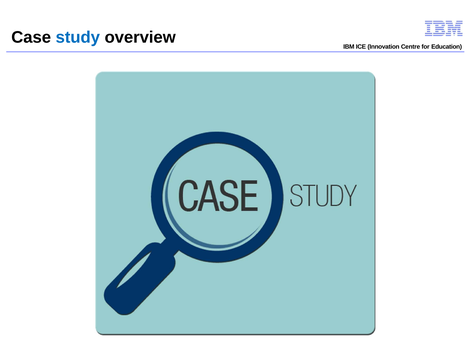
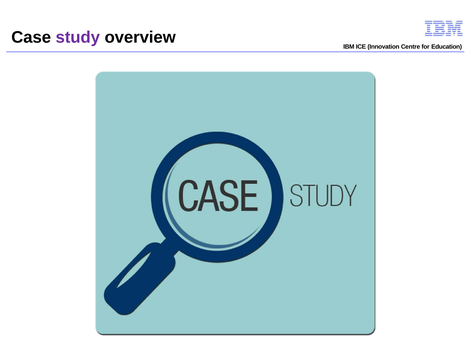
study colour: blue -> purple (78, 37)
